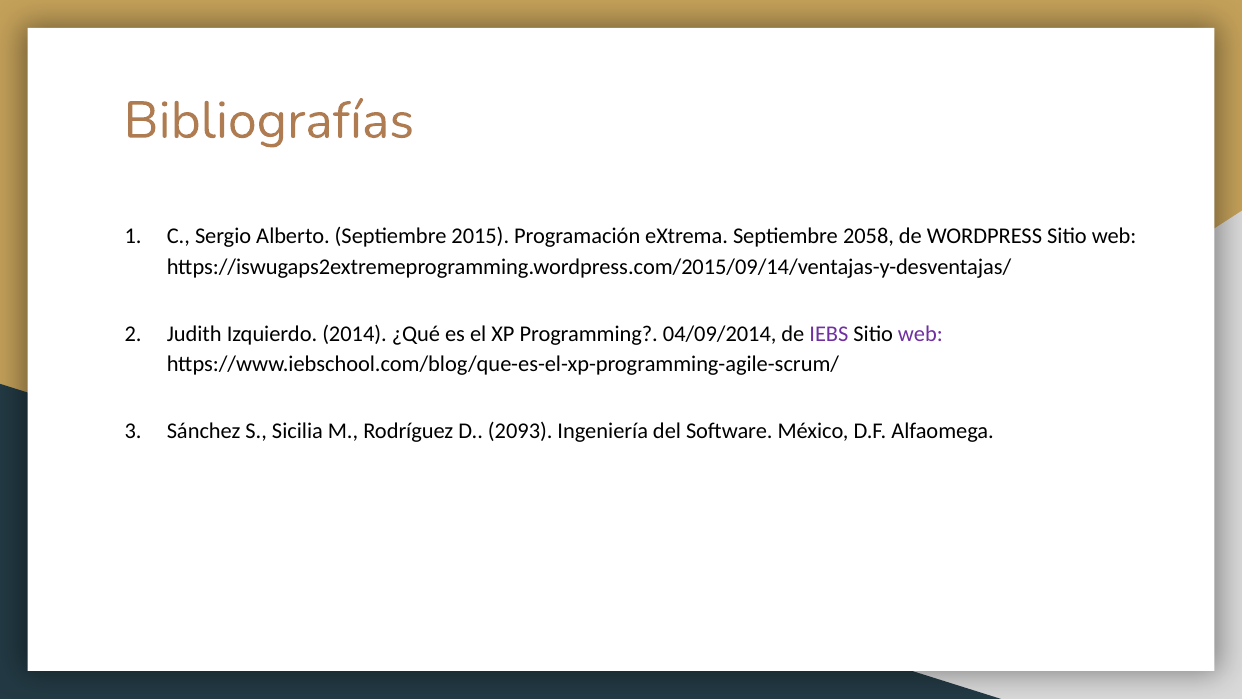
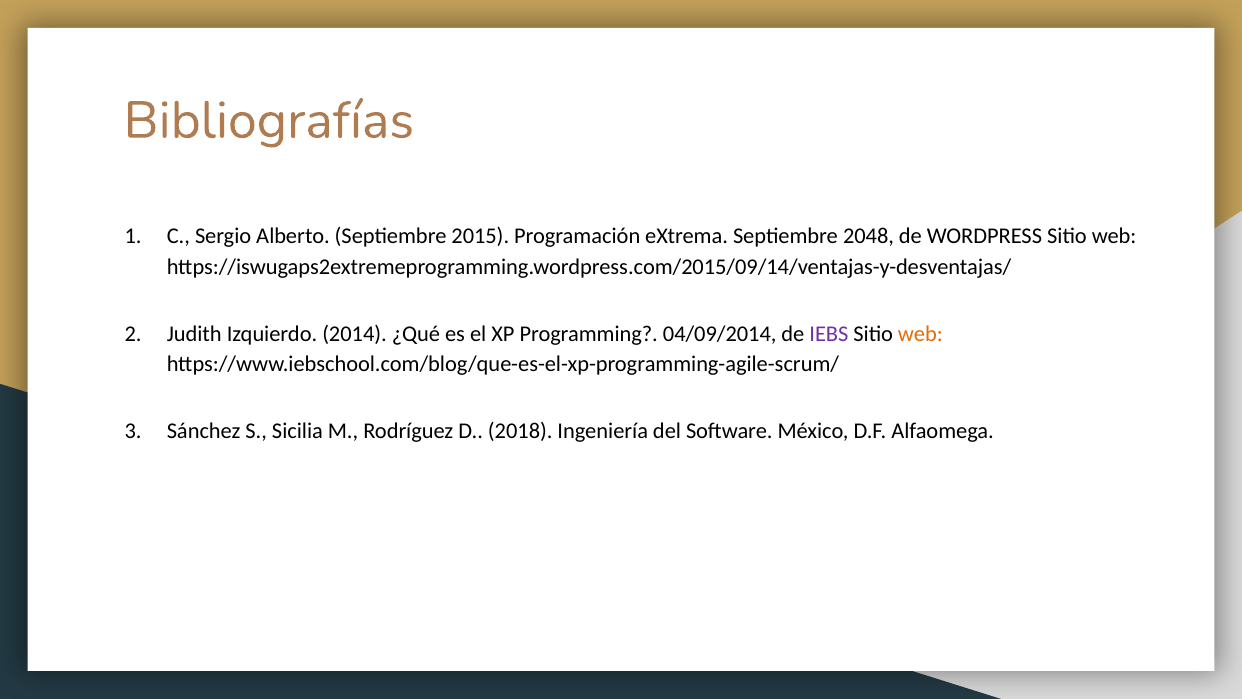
2058: 2058 -> 2048 (868, 236)
web colour: purple -> orange (920, 334)
2093: 2093 -> 2018 (520, 431)
